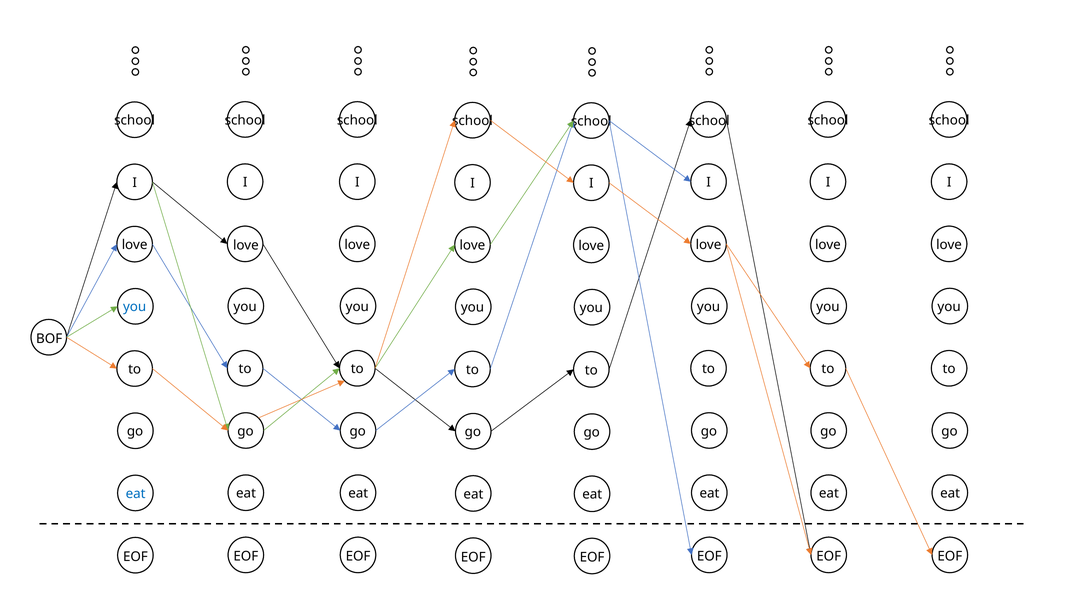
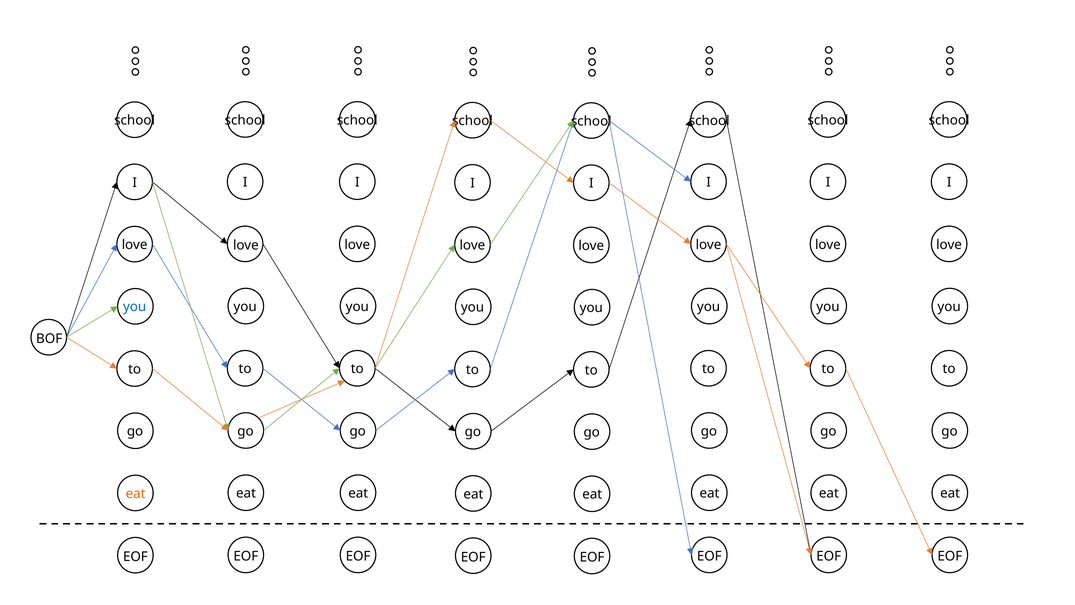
eat colour: blue -> orange (136, 493)
